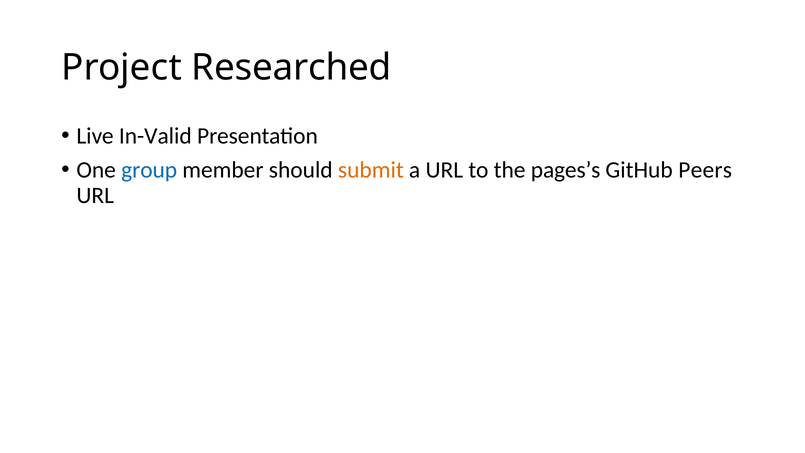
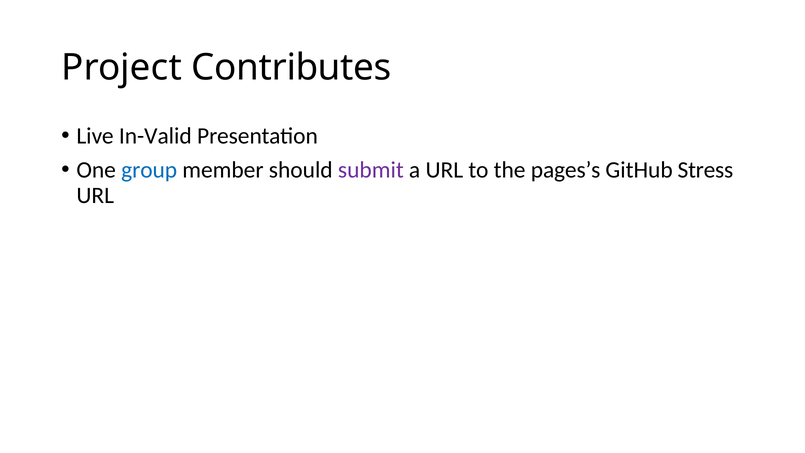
Researched: Researched -> Contributes (291, 68)
submit colour: orange -> purple (371, 170)
Peers: Peers -> Stress (705, 170)
